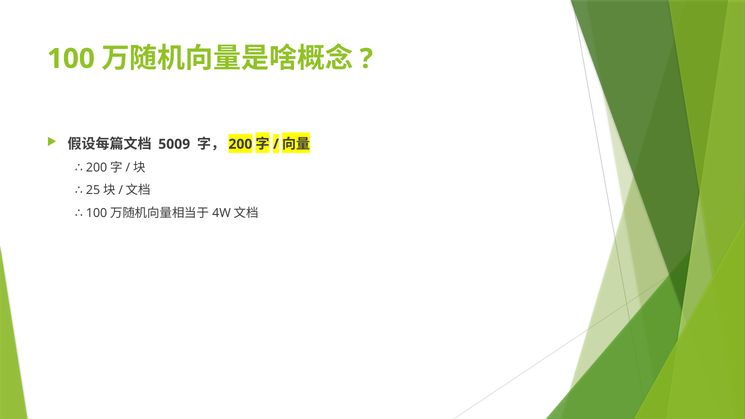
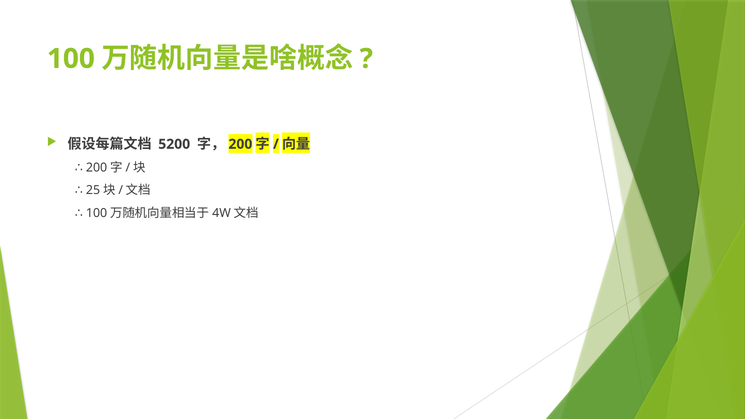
5009: 5009 -> 5200 (174, 144)
